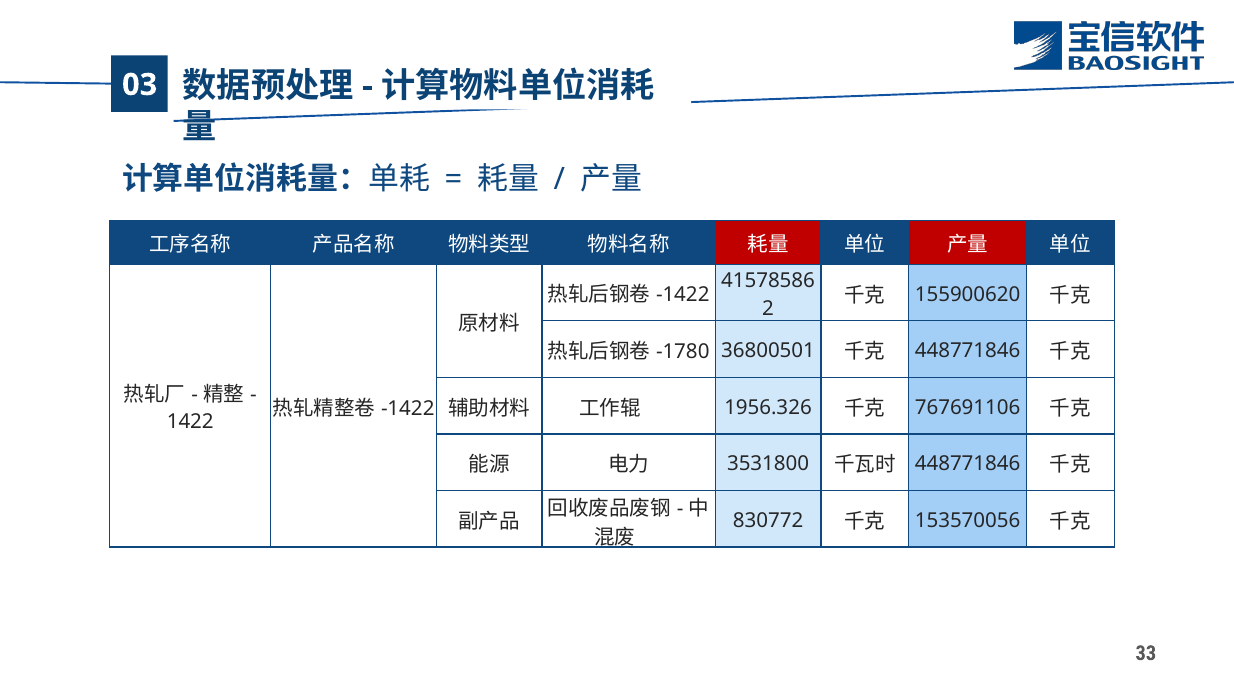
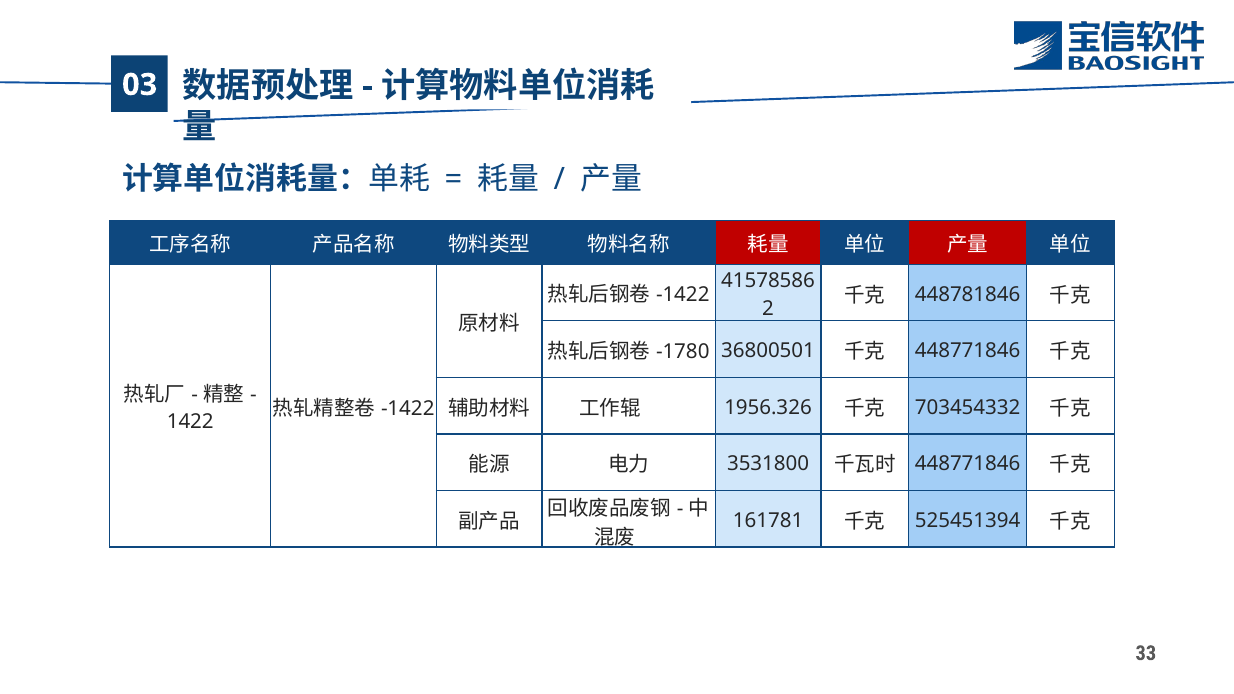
155900620: 155900620 -> 448781846 (968, 294)
767691106: 767691106 -> 703454332 (968, 407)
830772: 830772 -> 161781 (768, 520)
153570056: 153570056 -> 525451394 (968, 520)
